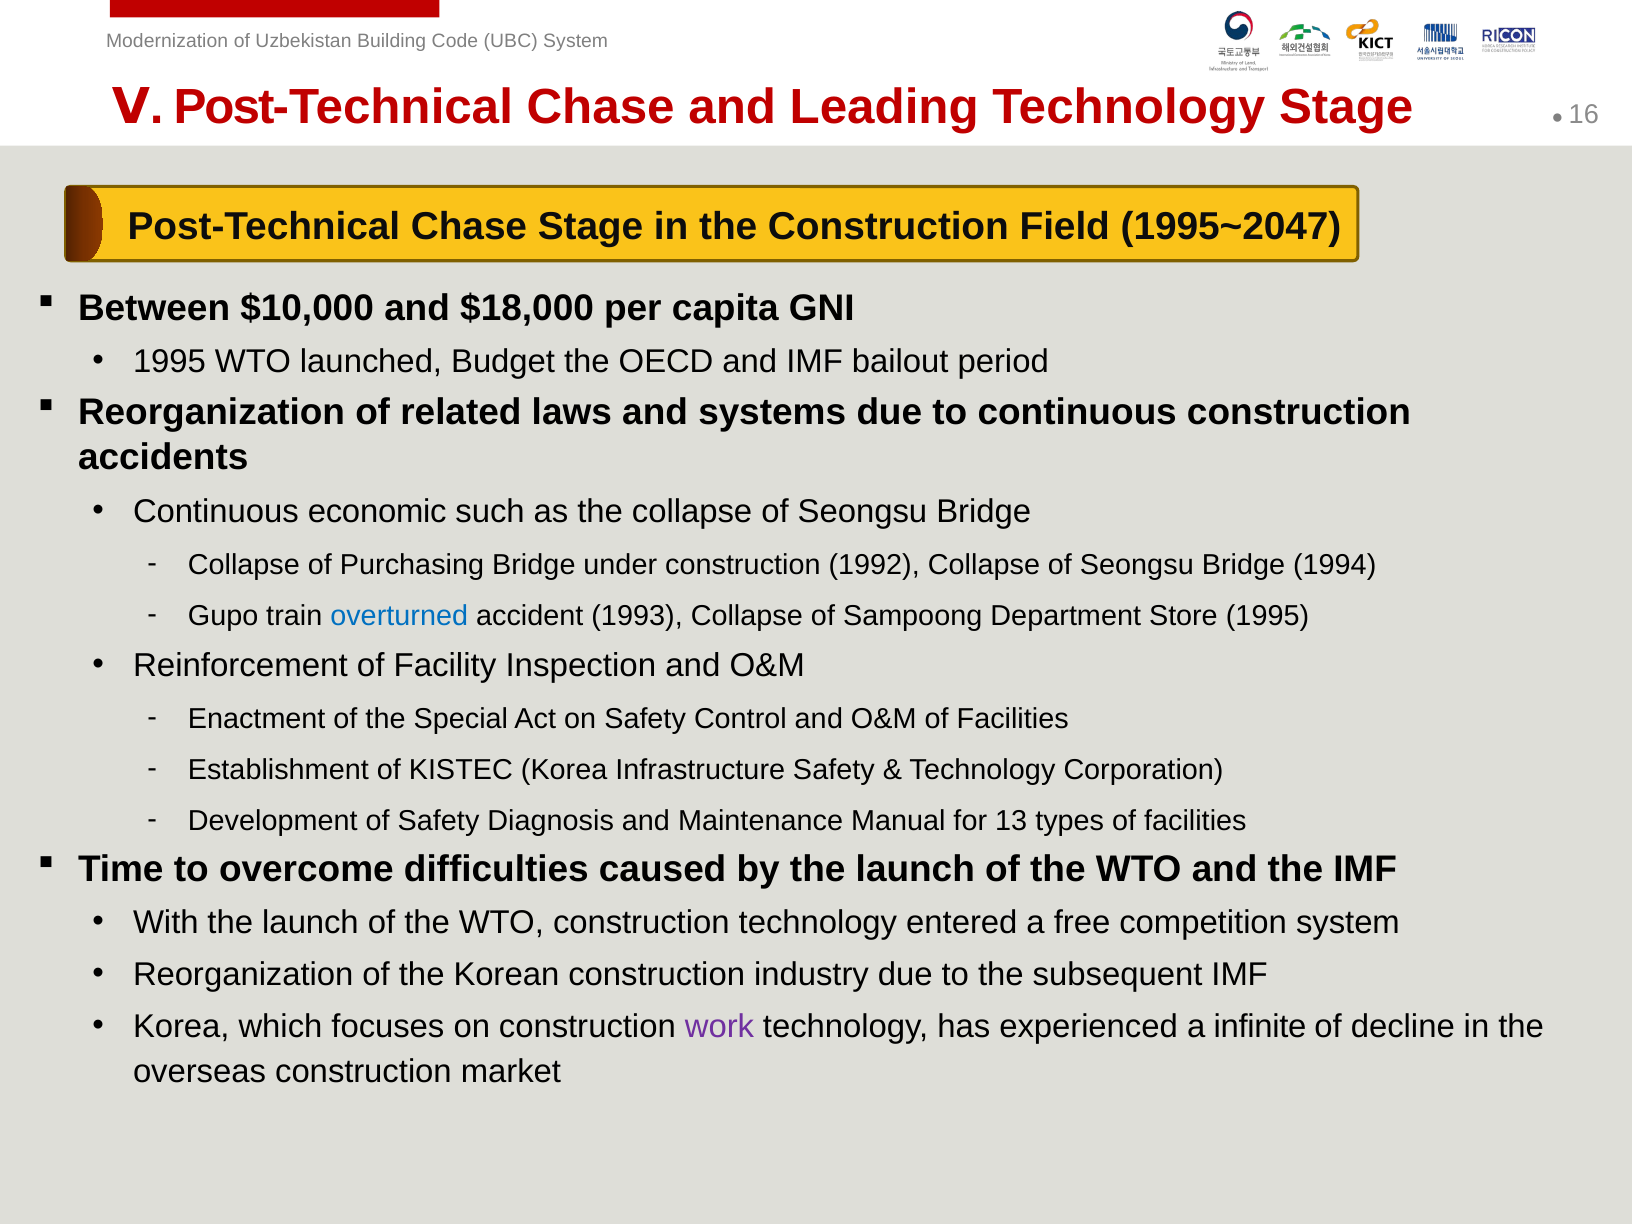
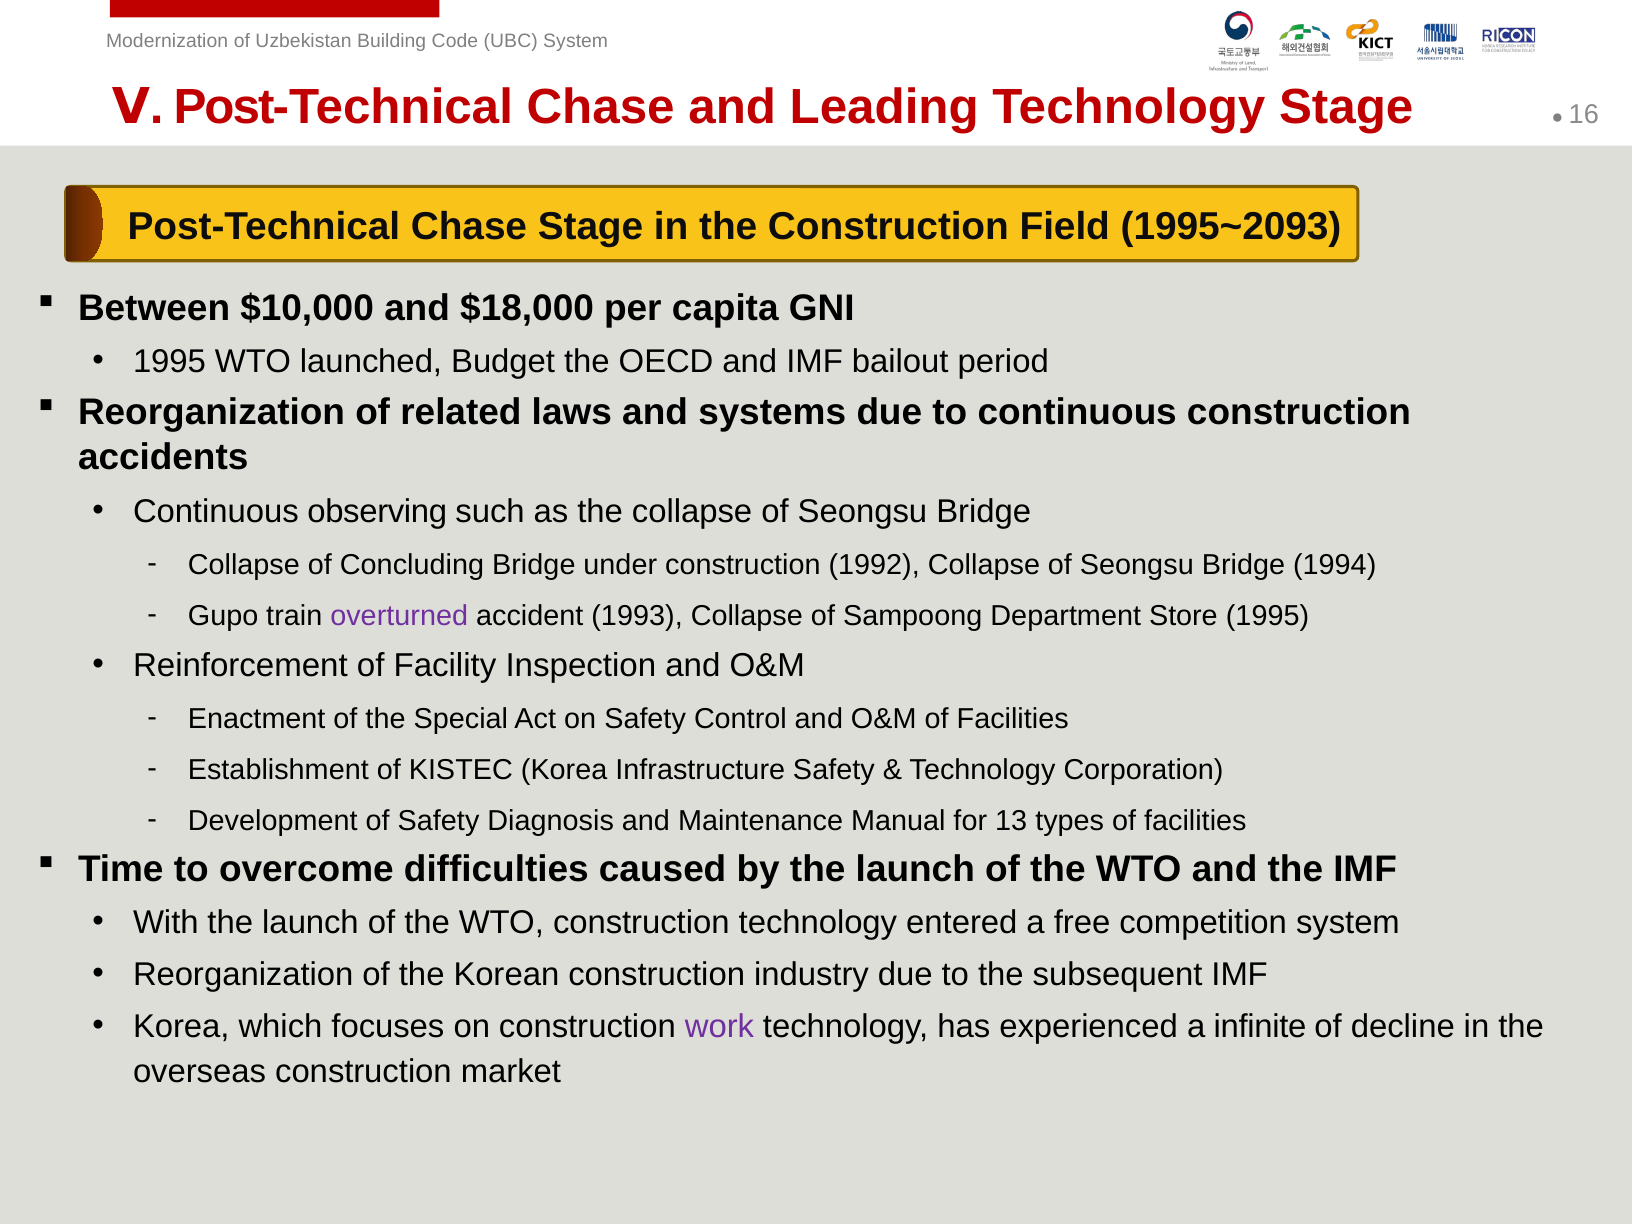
1995~2047: 1995~2047 -> 1995~2093 (1231, 226)
economic: economic -> observing (377, 512)
Purchasing: Purchasing -> Concluding (412, 565)
overturned colour: blue -> purple (399, 616)
